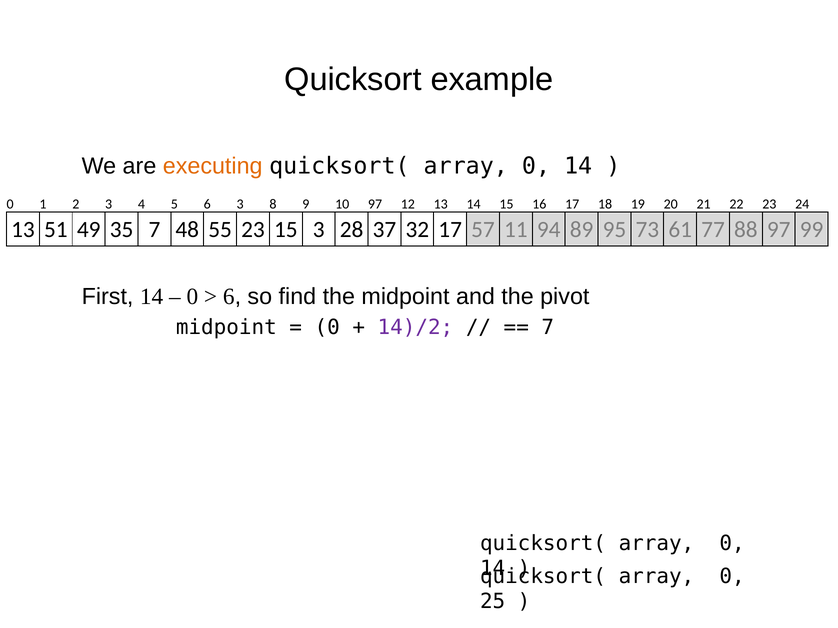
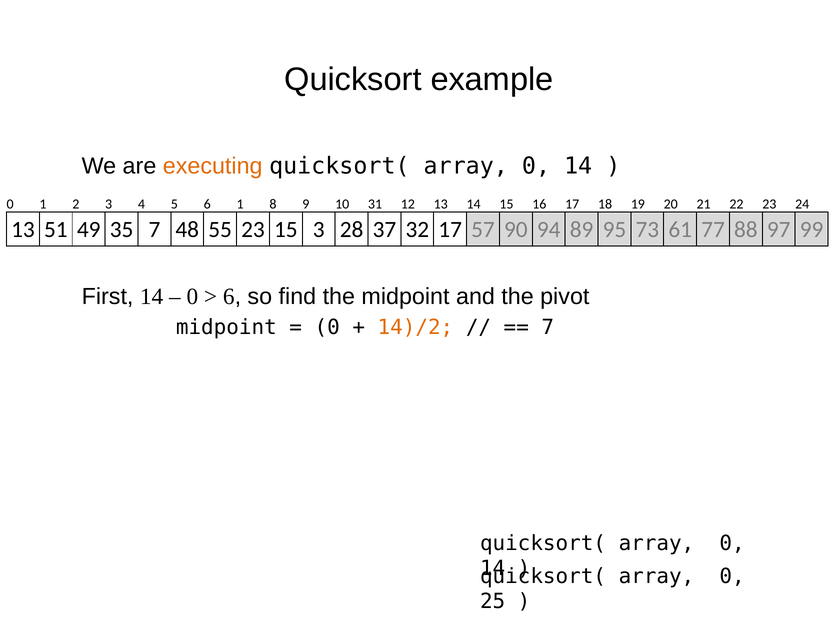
6 3: 3 -> 1 (240, 204)
10 97: 97 -> 31 (375, 204)
11: 11 -> 90 (516, 230)
14)/2 colour: purple -> orange (415, 327)
